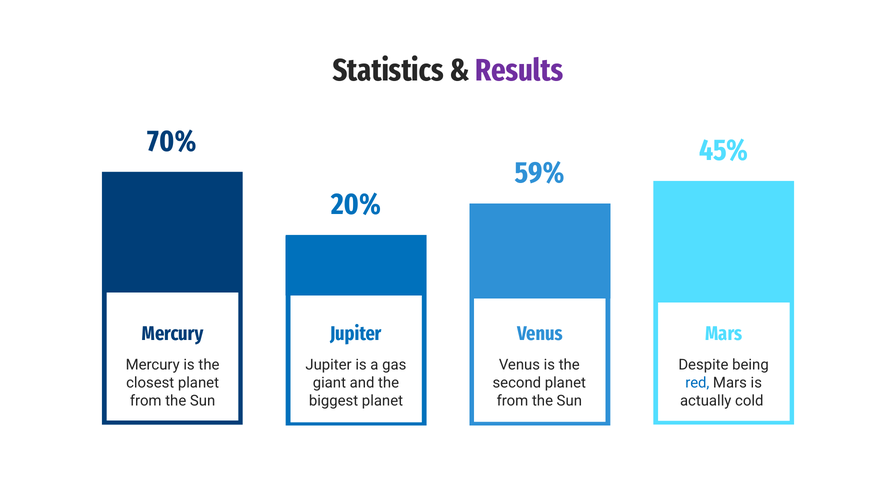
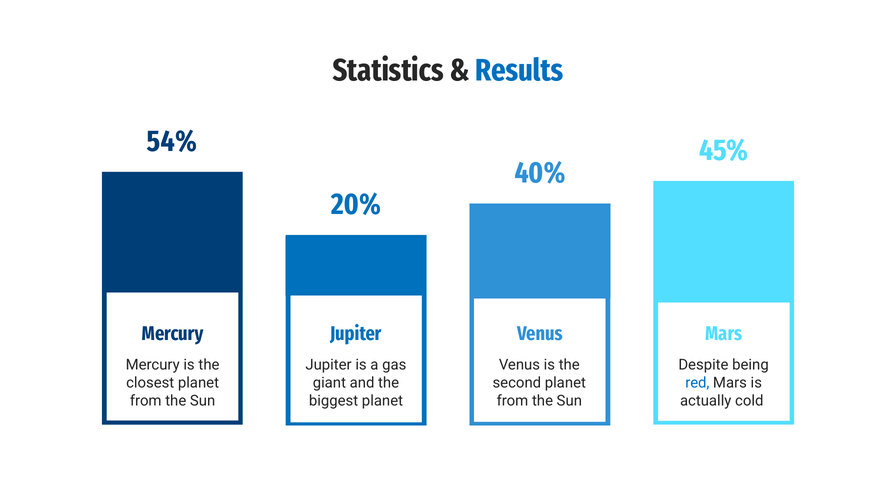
Results colour: purple -> blue (519, 70)
70%: 70% -> 54% (172, 141)
59%: 59% -> 40% (540, 173)
